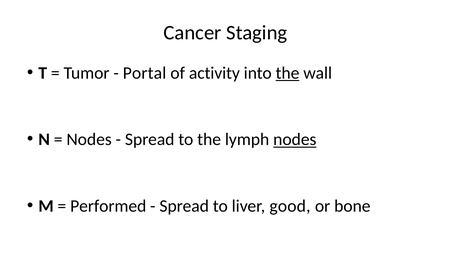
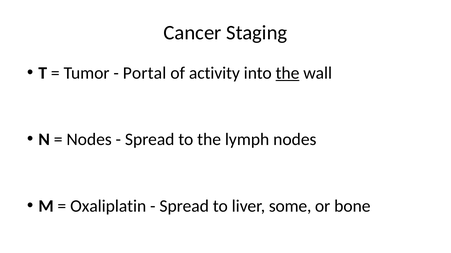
nodes underline: present -> none (295, 140)
Performed: Performed -> Oxaliplatin (108, 207)
good: good -> some (290, 207)
